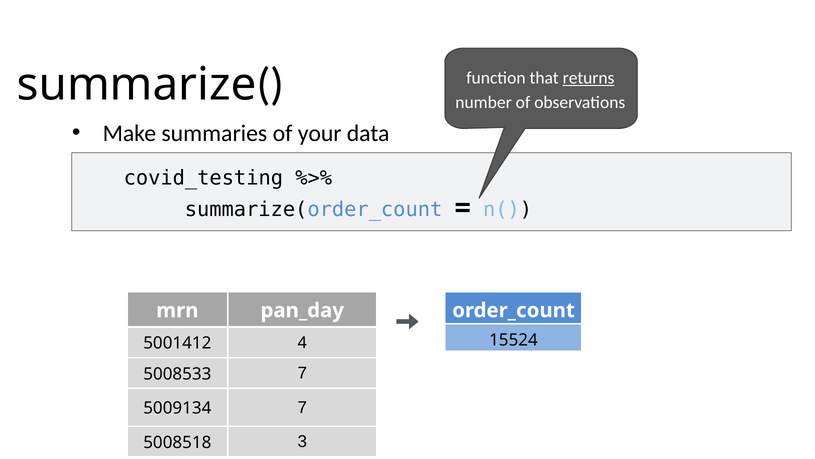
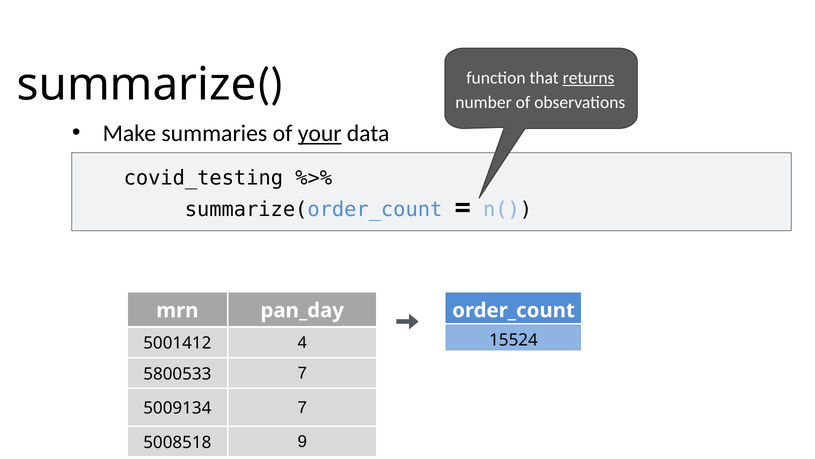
your underline: none -> present (320, 133)
5008533: 5008533 -> 5800533 (177, 374)
3: 3 -> 9 (302, 441)
